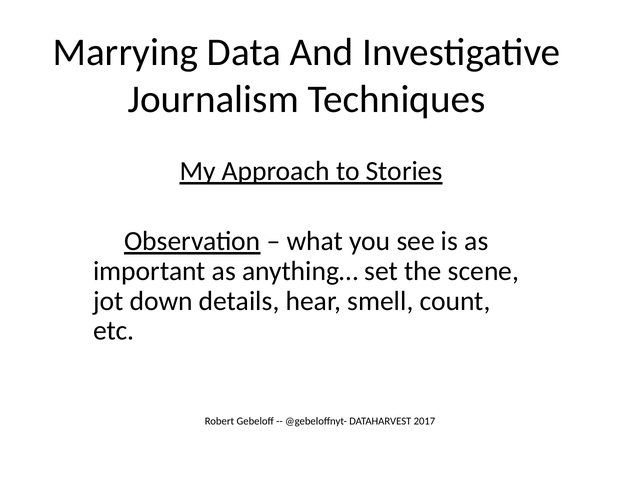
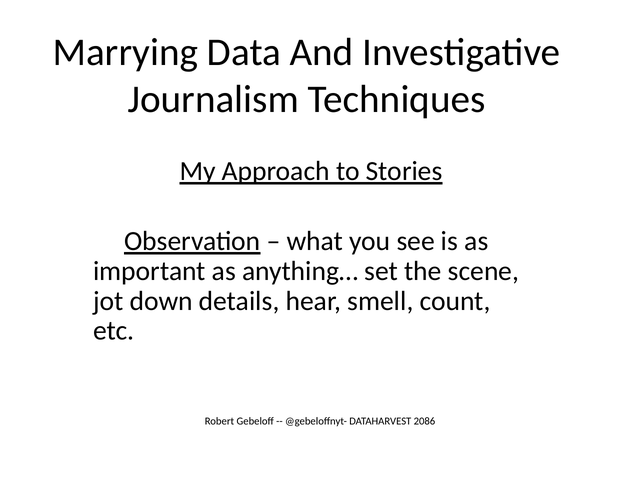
2017: 2017 -> 2086 (424, 421)
